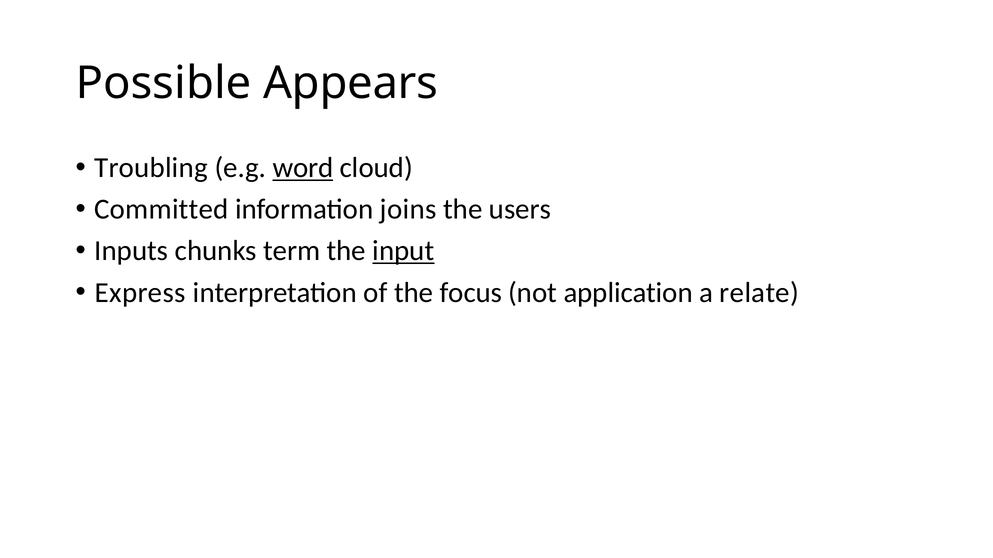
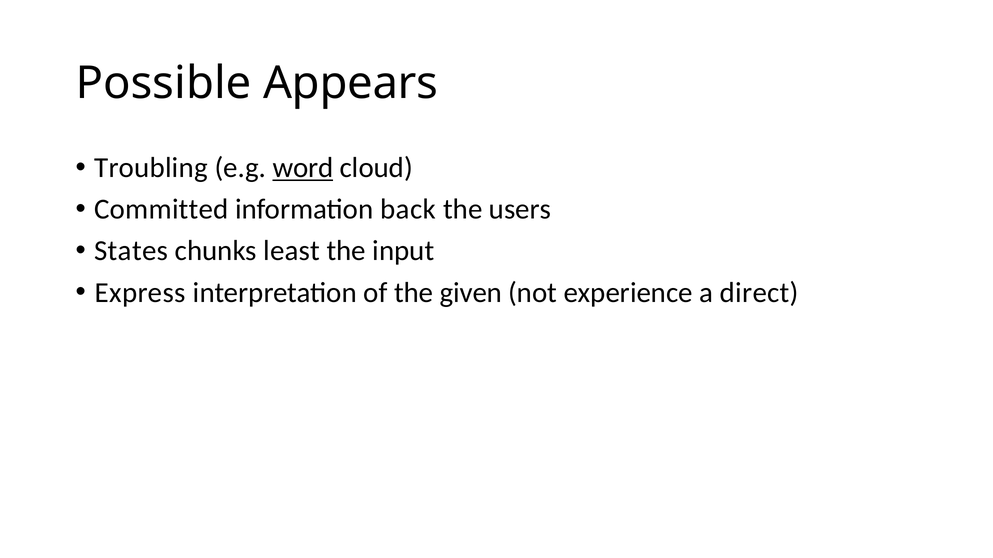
joins: joins -> back (408, 210)
Inputs: Inputs -> States (131, 251)
term: term -> least (292, 251)
input underline: present -> none (403, 251)
focus: focus -> given (471, 293)
application: application -> experience (628, 293)
relate: relate -> direct (759, 293)
